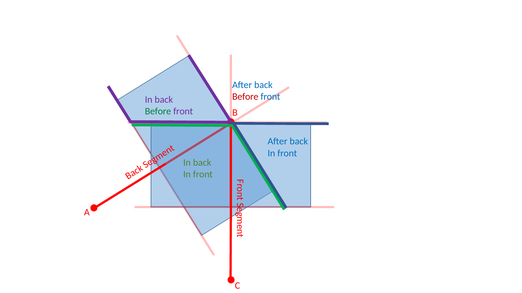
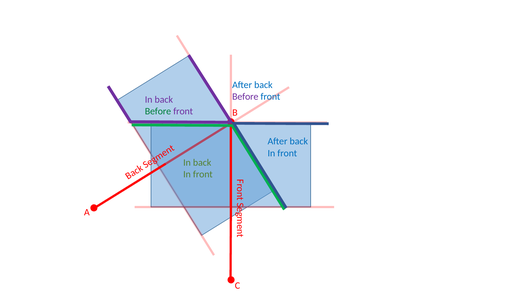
Before colour: red -> purple (245, 97)
